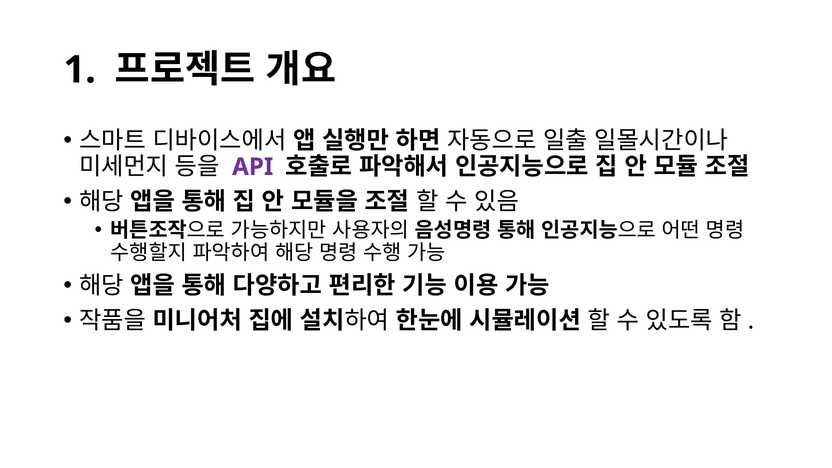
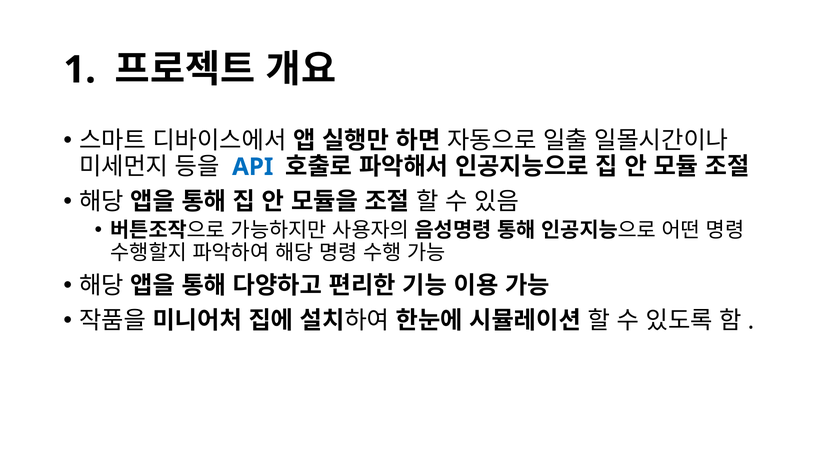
API colour: purple -> blue (253, 167)
